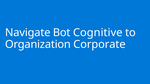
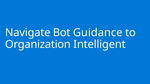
Cognitive: Cognitive -> Guidance (98, 33)
Corporate: Corporate -> Intelligent (100, 45)
